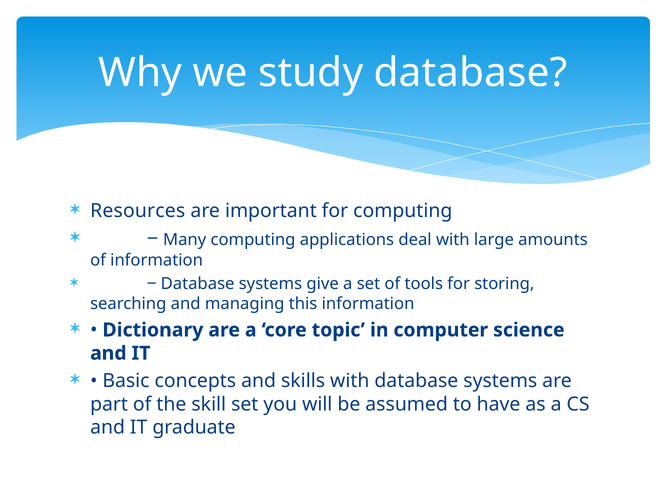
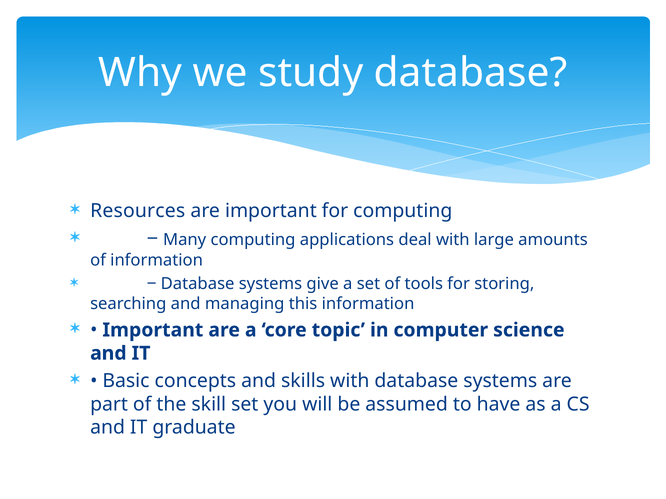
Dictionary: Dictionary -> Important (153, 330)
